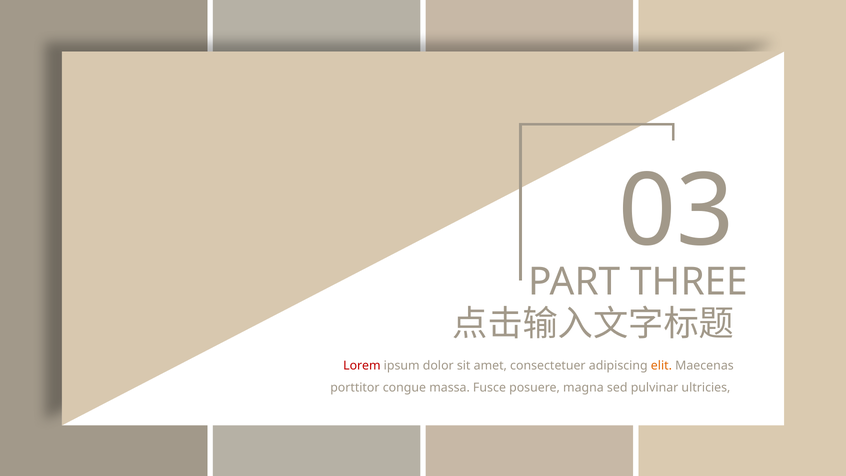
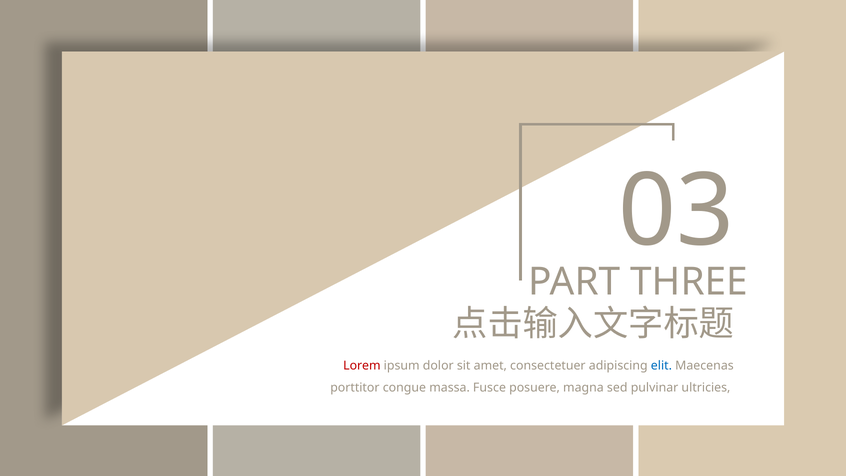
elit colour: orange -> blue (661, 365)
